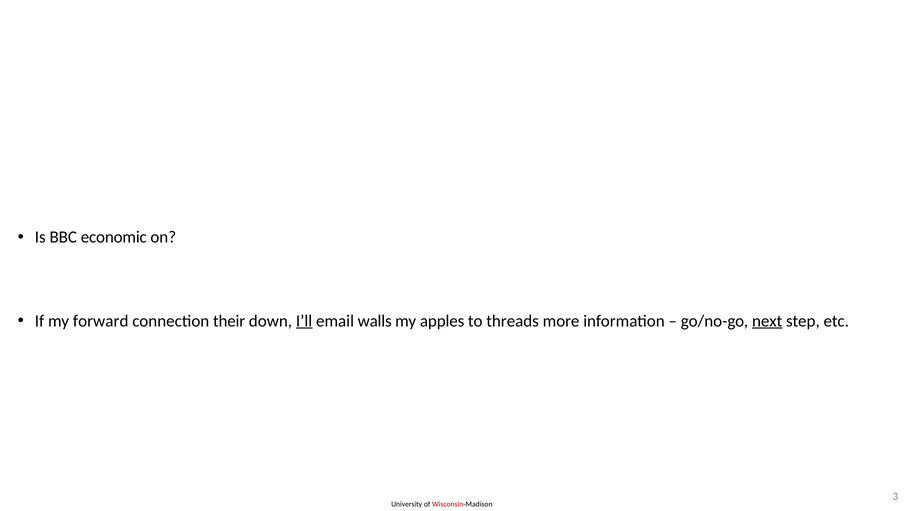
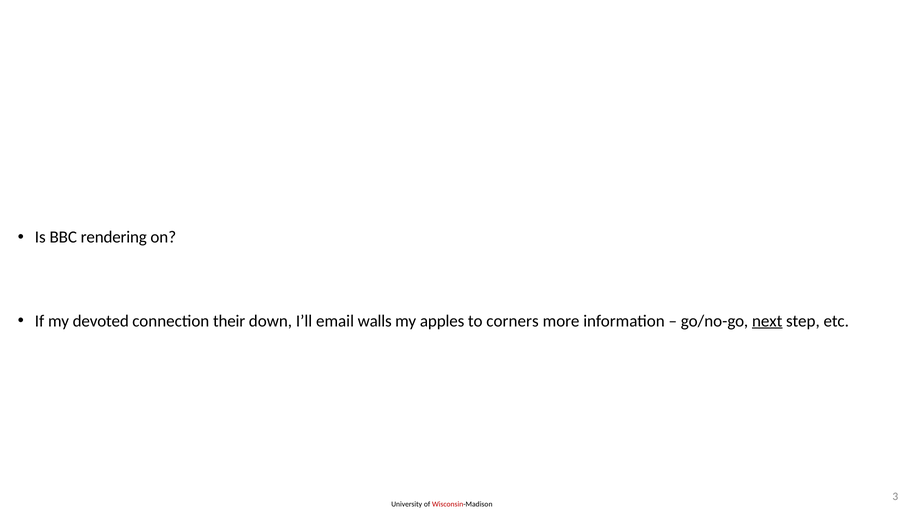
economic: economic -> rendering (114, 237)
forward: forward -> devoted (101, 321)
I’ll underline: present -> none (304, 321)
threads: threads -> corners (513, 321)
